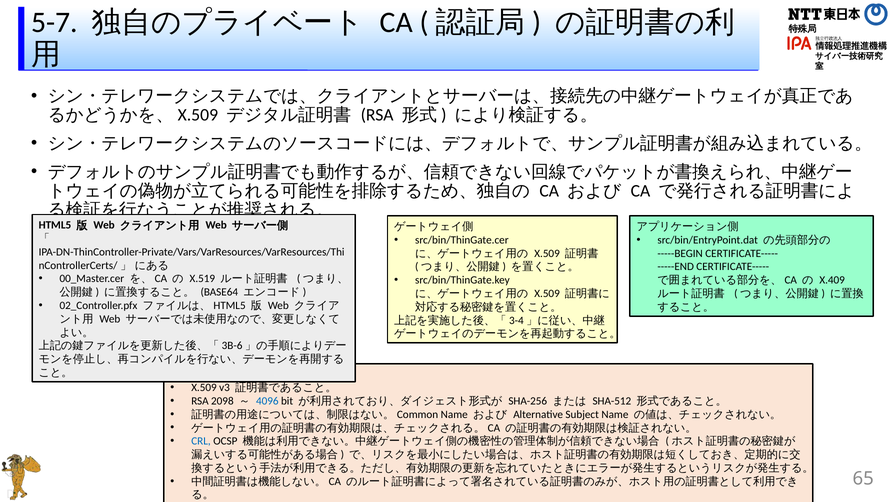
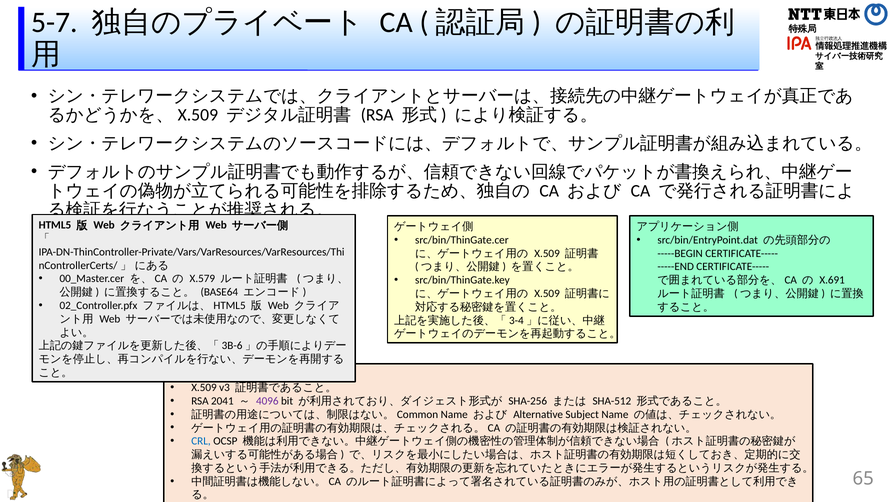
X.519: X.519 -> X.579 (202, 279)
X.409: X.409 -> X.691 (832, 280)
2098: 2098 -> 2041 (222, 401)
4096 colour: blue -> purple (267, 401)
